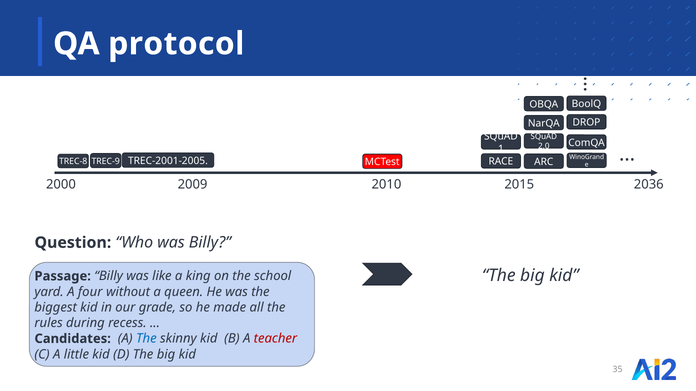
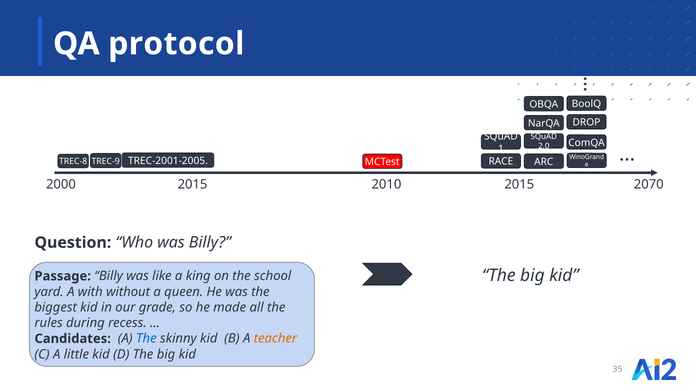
2000 2009: 2009 -> 2015 (193, 185)
2036: 2036 -> 2070 (649, 185)
four: four -> with (90, 292)
teacher colour: red -> orange (275, 339)
